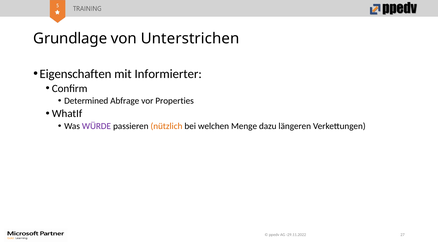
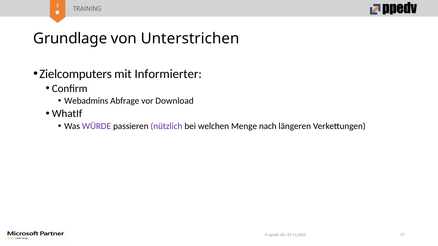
Eigenschaften: Eigenschaften -> Zielcomputers (76, 74)
Determined: Determined -> Webadmins (86, 101)
Properties: Properties -> Download (175, 101)
nützlich colour: orange -> purple (166, 126)
dazu: dazu -> nach (268, 126)
